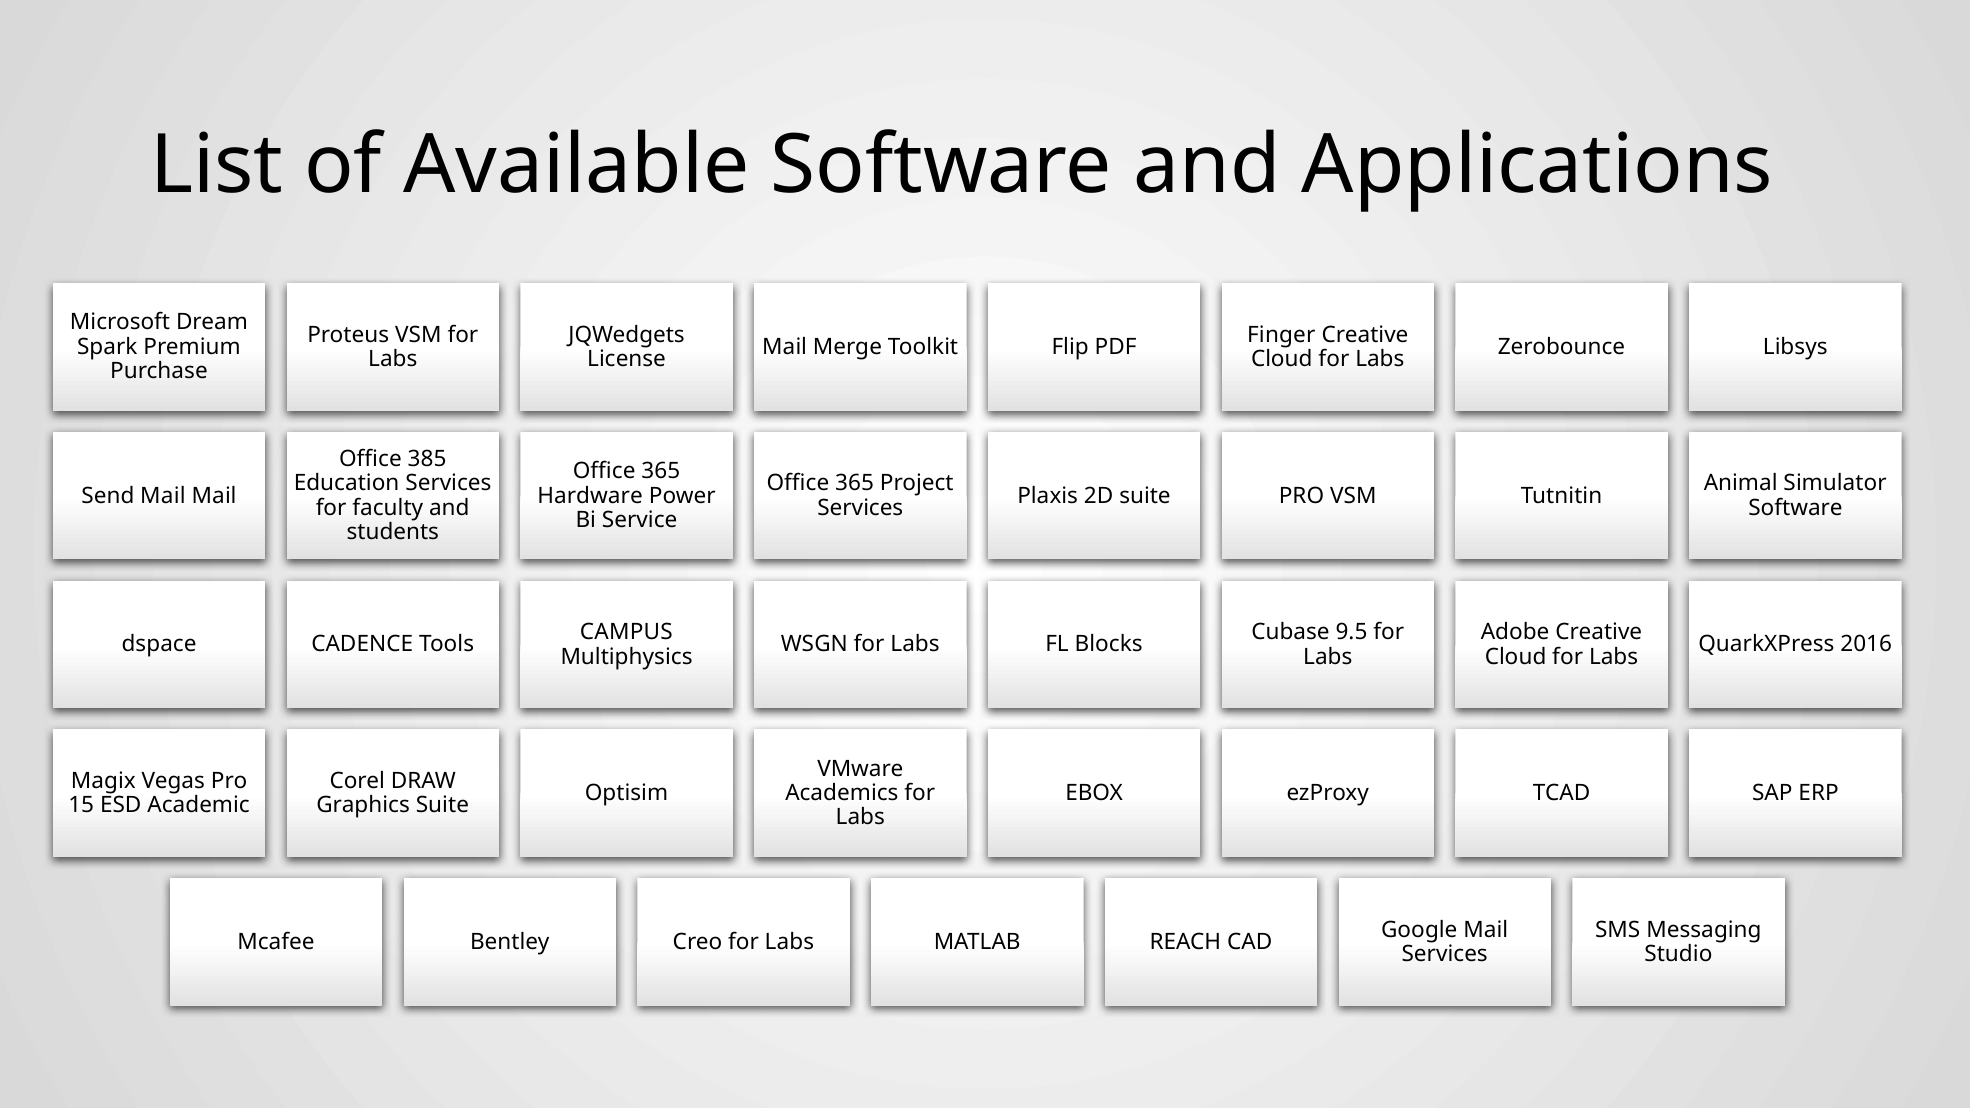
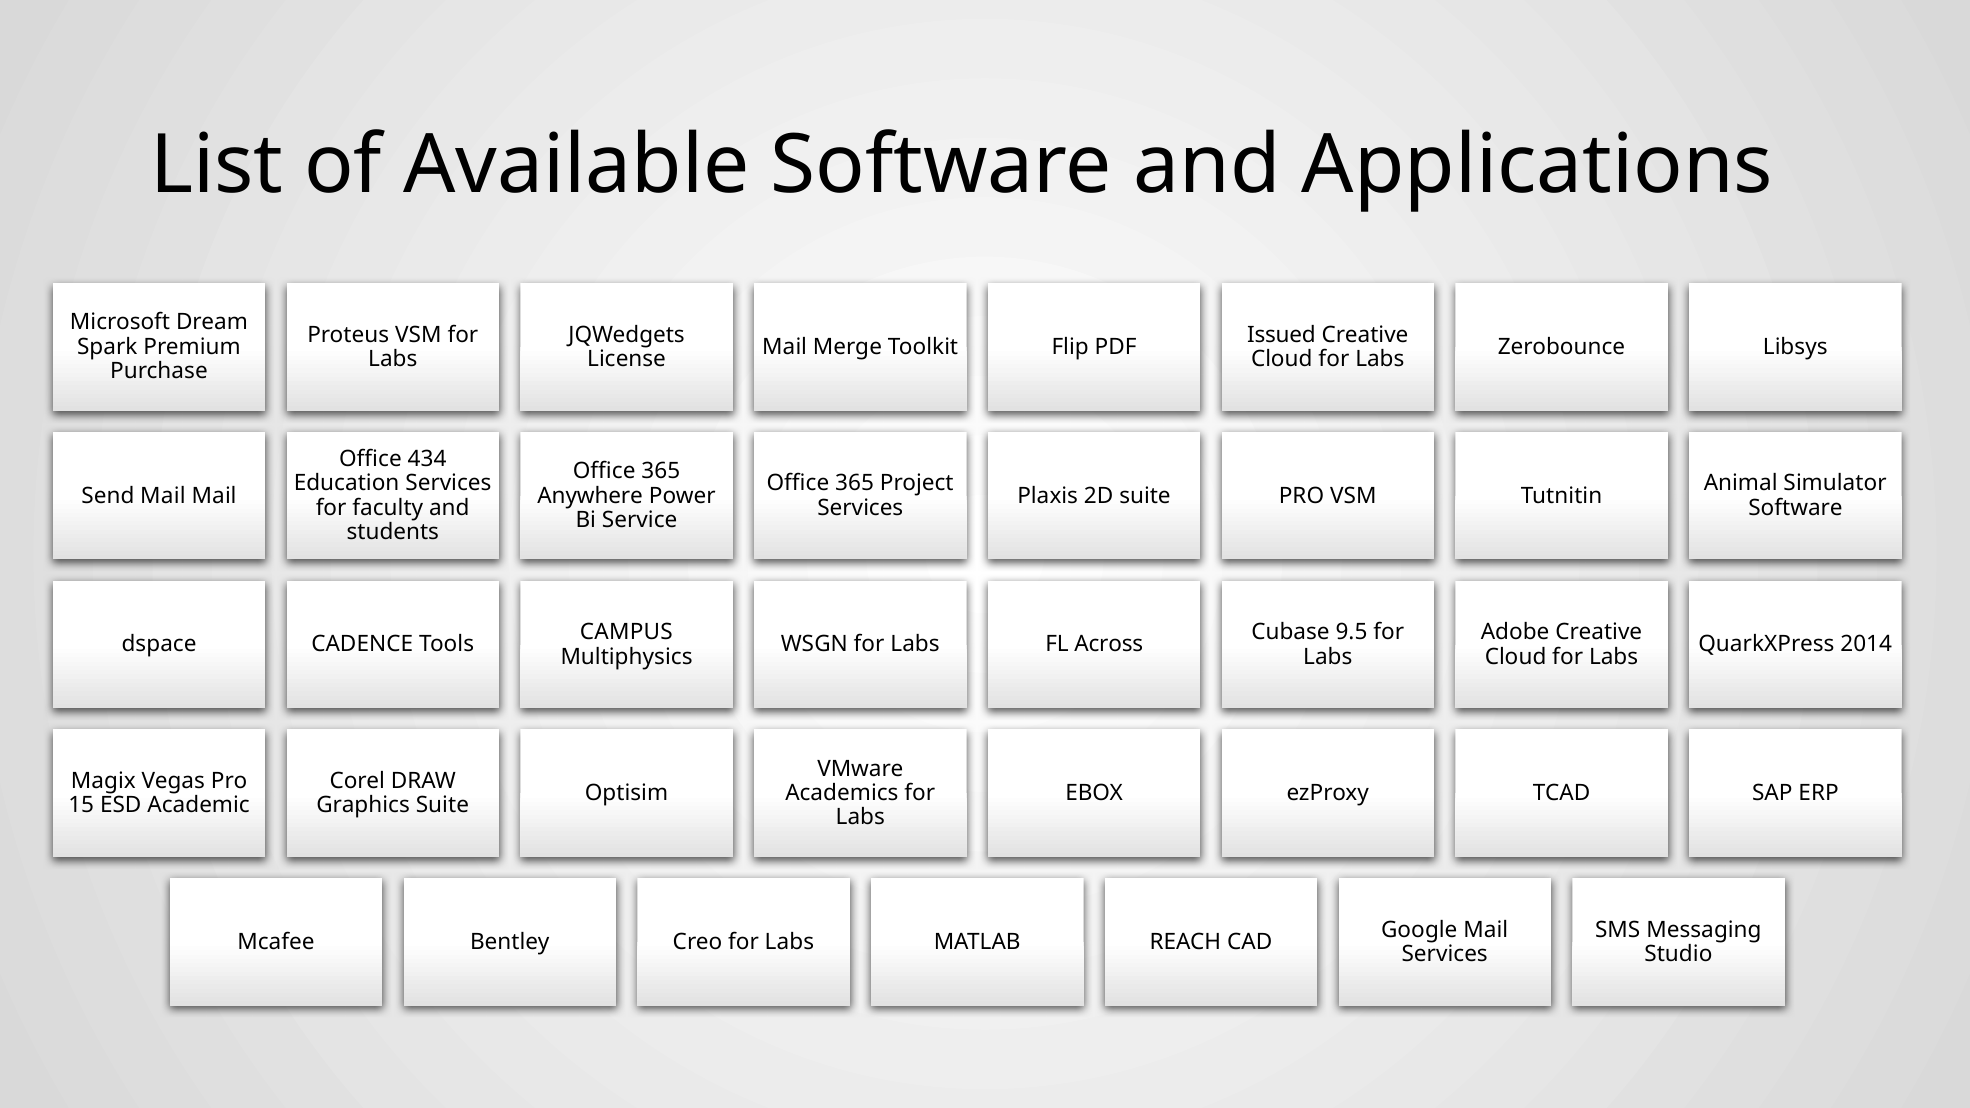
Finger: Finger -> Issued (1281, 335)
385: 385 -> 434 (427, 459)
Hardware: Hardware -> Anywhere (590, 496)
Blocks: Blocks -> Across (1109, 644)
2016: 2016 -> 2014 (1866, 644)
